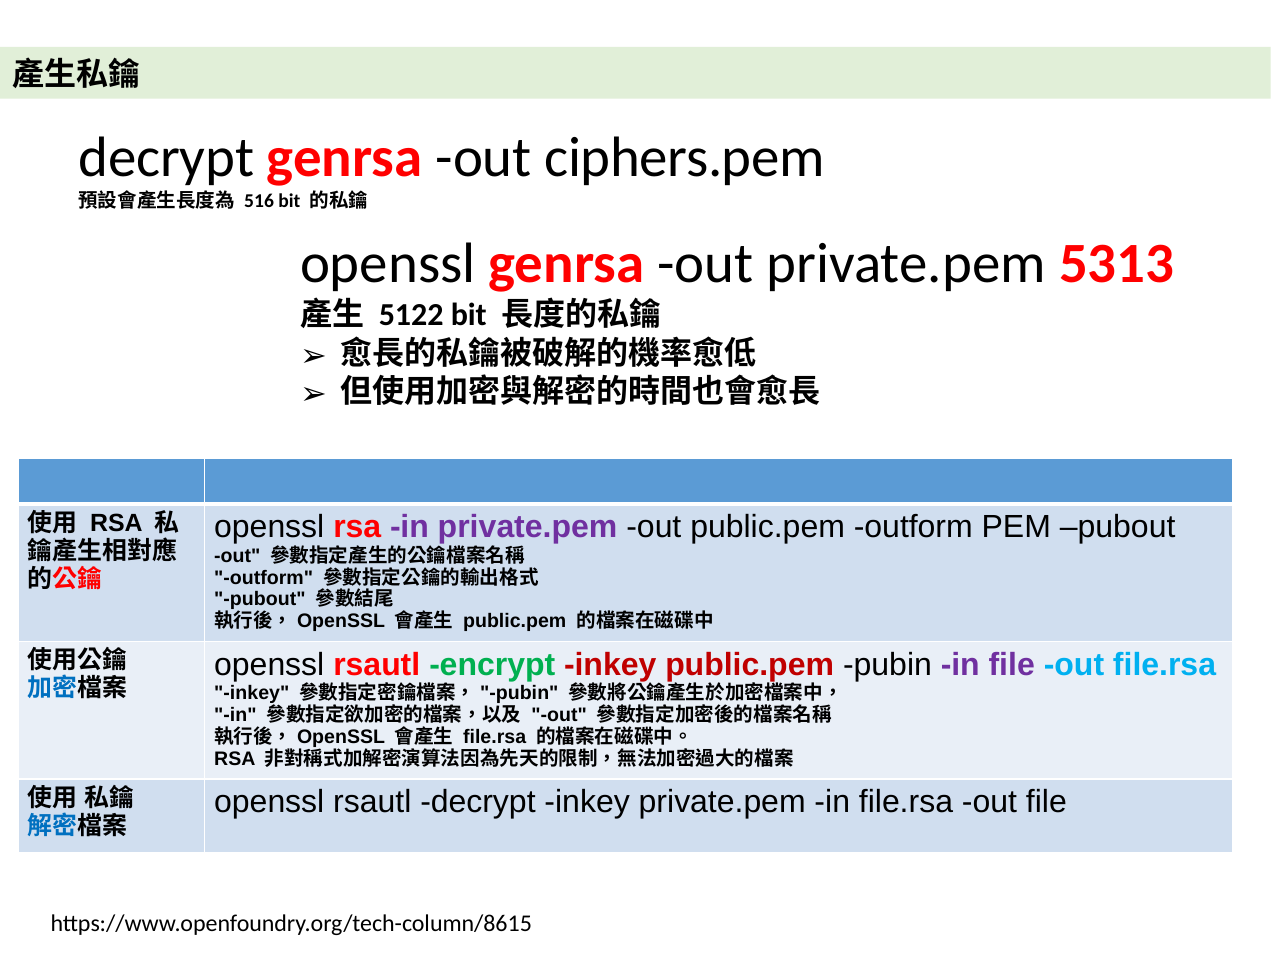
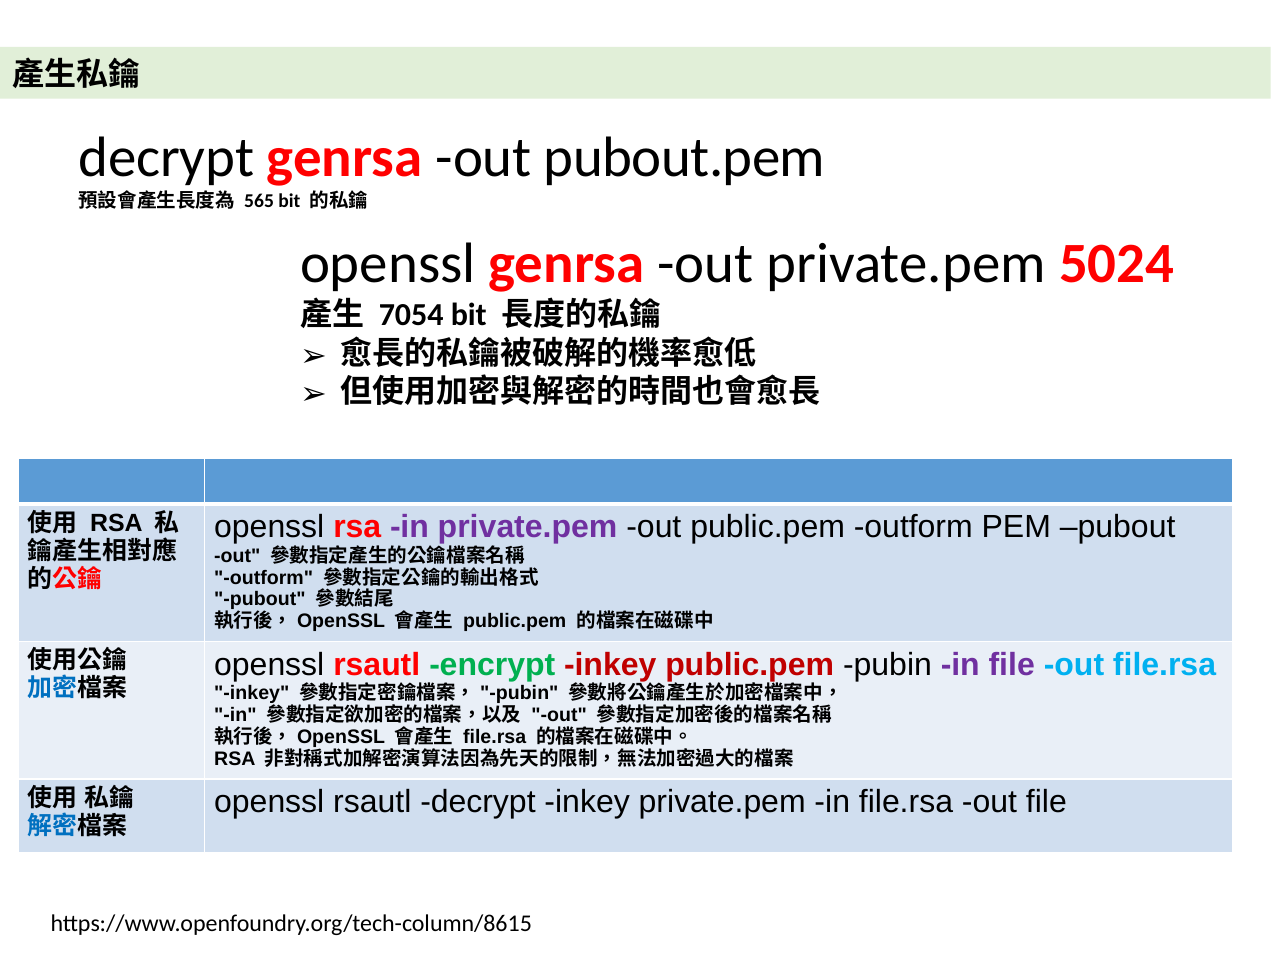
ciphers.pem: ciphers.pem -> pubout.pem (685, 158)
516: 516 -> 565 (259, 201)
5313: 5313 -> 5024 (1117, 264)
5122: 5122 -> 7054 (411, 315)
